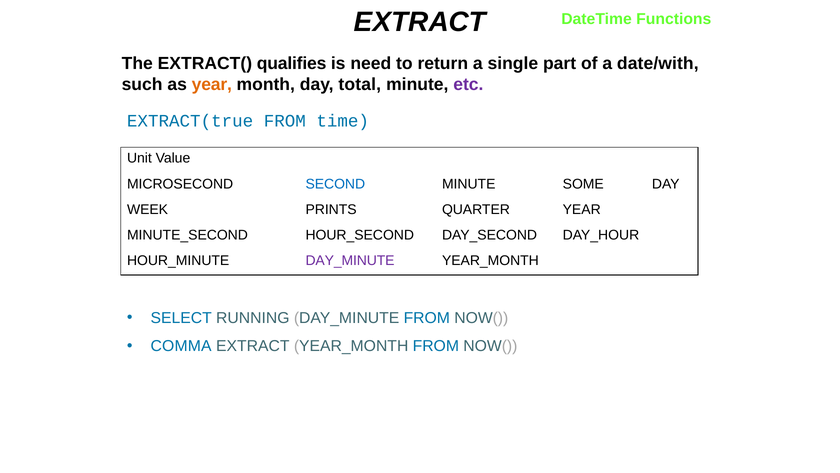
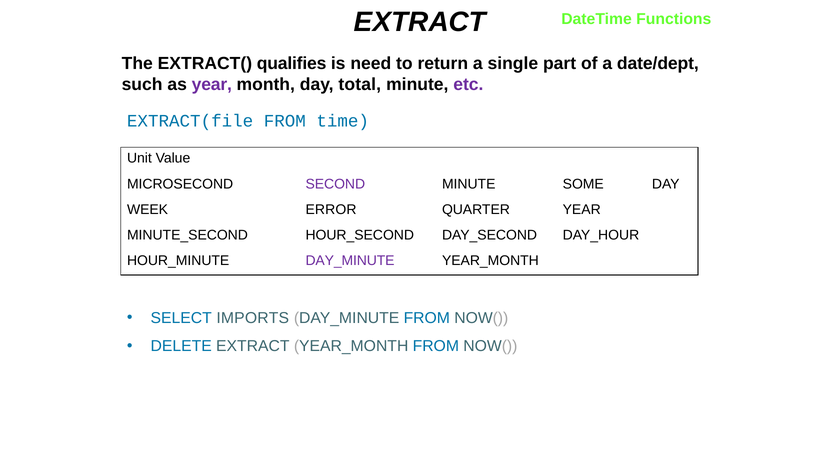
date/with: date/with -> date/dept (658, 63)
year colour: orange -> purple (212, 84)
EXTRACT(true: EXTRACT(true -> EXTRACT(file (190, 121)
SECOND colour: blue -> purple (335, 184)
PRINTS: PRINTS -> ERROR (331, 209)
RUNNING: RUNNING -> IMPORTS (253, 318)
COMMA: COMMA -> DELETE (181, 346)
